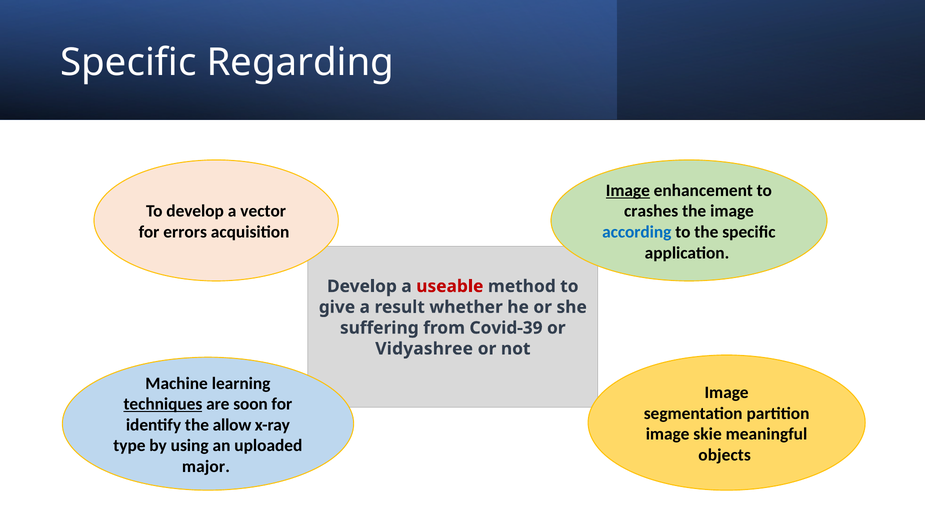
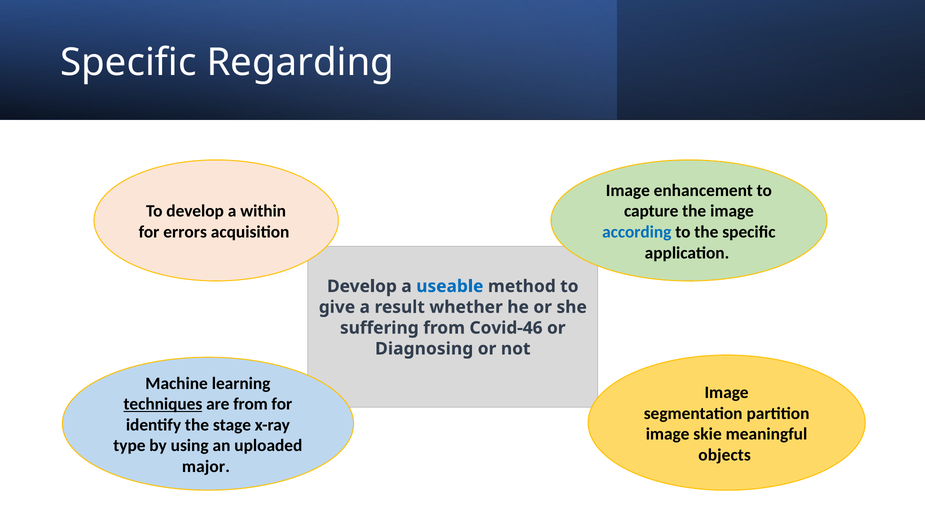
Image underline: present -> none (628, 191)
vector: vector -> within (263, 211)
crashes: crashes -> capture (651, 211)
useable colour: red -> blue (450, 286)
Covid-39: Covid-39 -> Covid-46 (506, 328)
Vidyashree: Vidyashree -> Diagnosing (424, 349)
are soon: soon -> from (251, 404)
allow: allow -> stage (232, 425)
